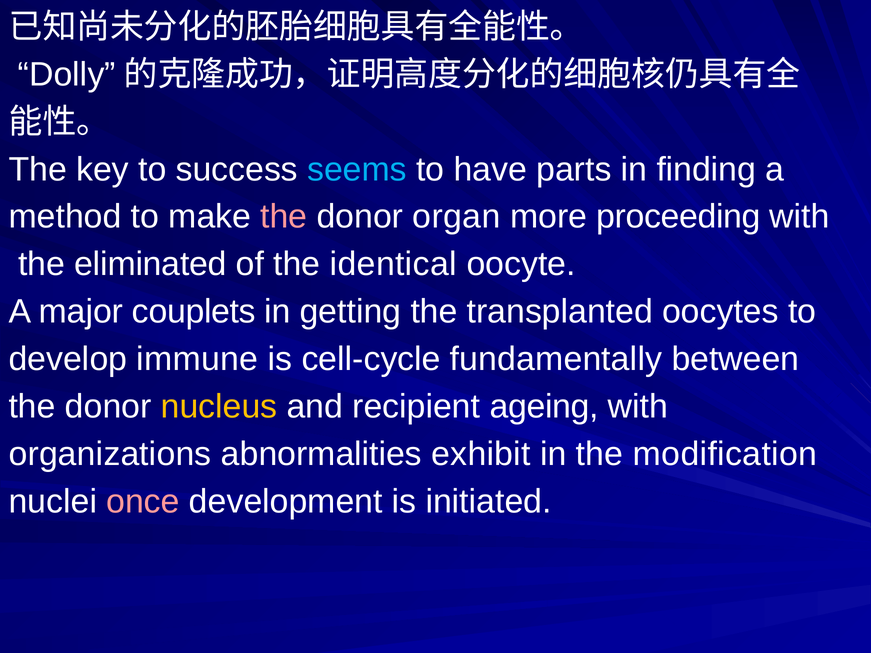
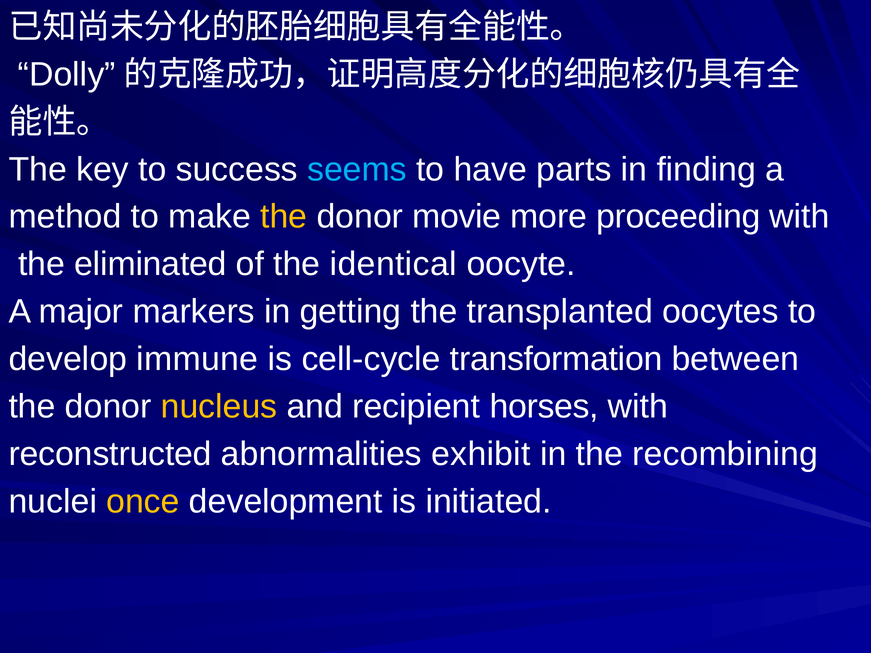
the colour: pink -> yellow (284, 217)
organ: organ -> movie (457, 217)
couplets: couplets -> markers (194, 312)
fundamentally: fundamentally -> transformation (556, 359)
ageing: ageing -> horses (544, 407)
organizations: organizations -> reconstructed (110, 454)
modification: modification -> recombining (725, 454)
once colour: pink -> yellow (143, 502)
